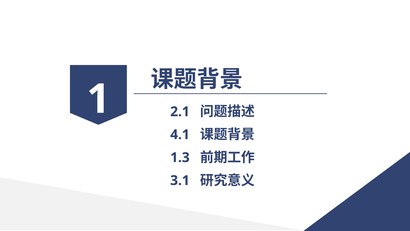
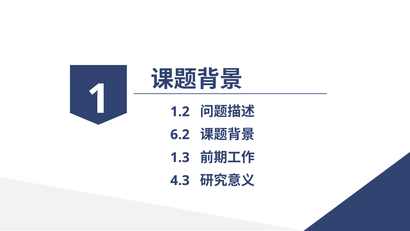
2.1: 2.1 -> 1.2 (180, 111)
4.1: 4.1 -> 6.2 (180, 134)
3.1: 3.1 -> 4.3 (180, 180)
